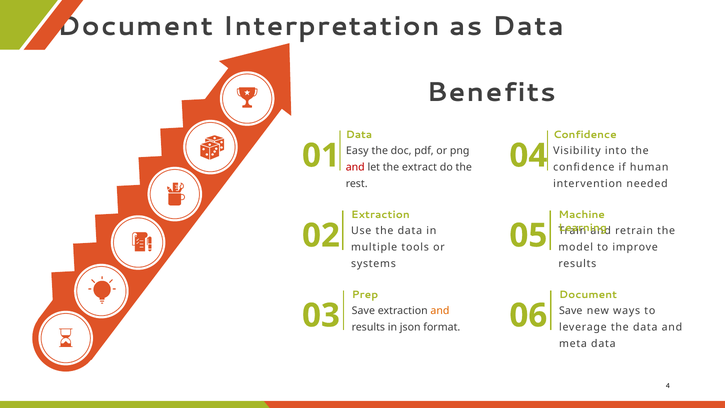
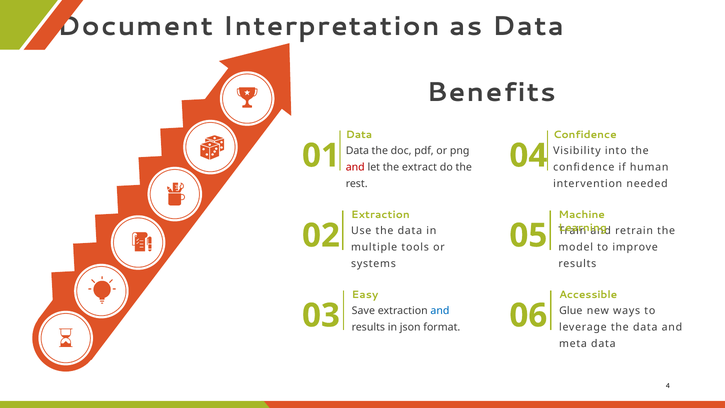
Easy: Easy -> Data (357, 151)
Prep: Prep -> Easy (365, 295)
Document: Document -> Accessible (588, 295)
and colour: orange -> blue (440, 311)
Save: Save -> Glue (571, 311)
